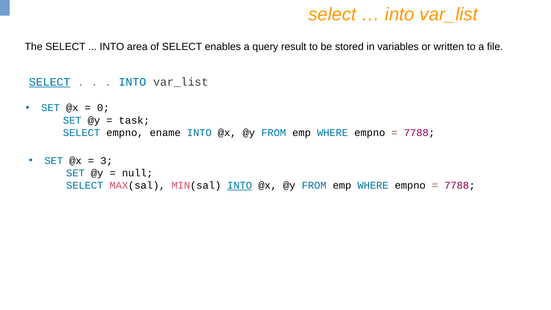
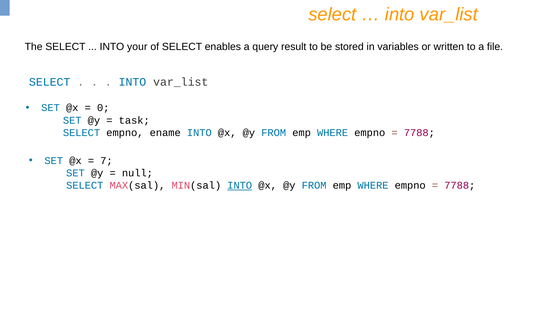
area: area -> your (137, 47)
SELECT underline: present -> none (50, 82)
3: 3 -> 7 (106, 161)
